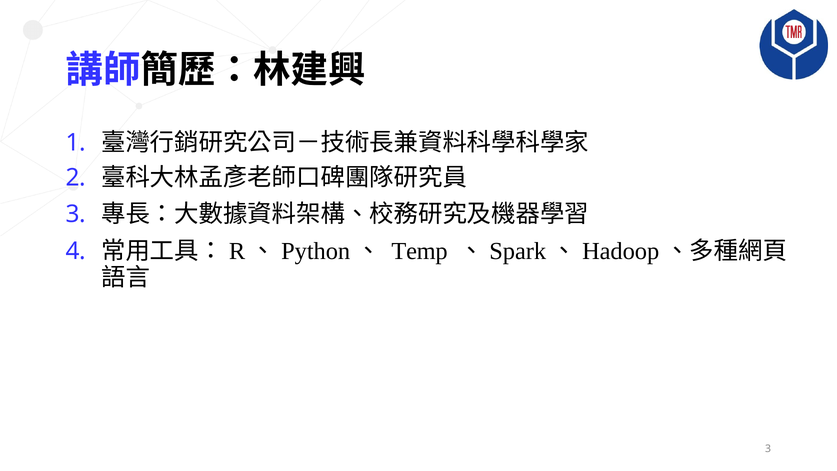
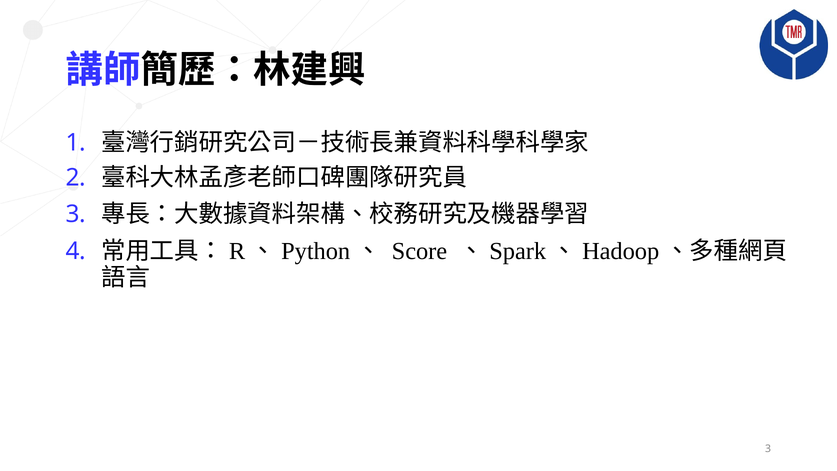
Temp: Temp -> Score (419, 251)
